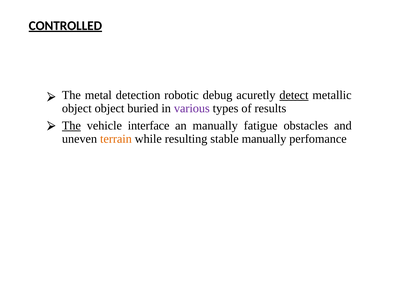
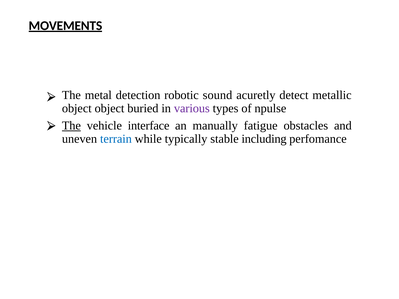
CONTROLLED: CONTROLLED -> MOVEMENTS (65, 26)
debug: debug -> sound (217, 95)
detect underline: present -> none (294, 95)
results: results -> npulse (270, 108)
terrain colour: orange -> blue (116, 139)
resulting: resulting -> typically (186, 139)
stable manually: manually -> including (264, 139)
